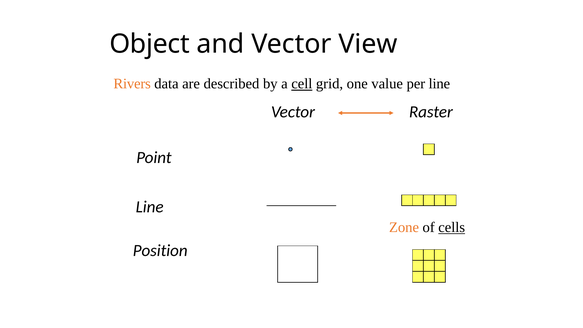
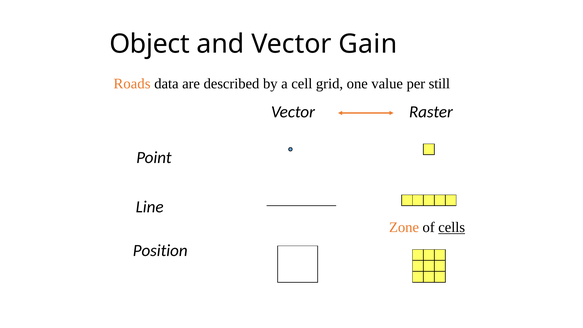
View: View -> Gain (368, 44)
Rivers: Rivers -> Roads (132, 84)
cell underline: present -> none (302, 84)
per line: line -> still (439, 84)
